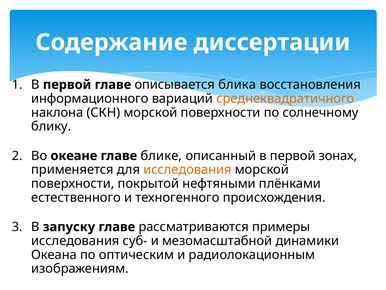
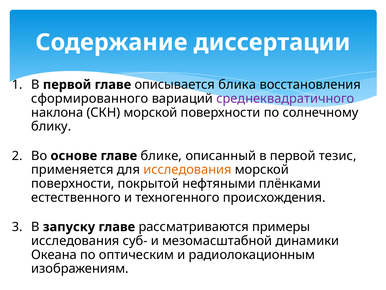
информационного: информационного -> сформированного (90, 98)
среднеквадратичного colour: orange -> purple (285, 98)
океане: океане -> основе (74, 156)
зонах: зонах -> тезис (338, 156)
